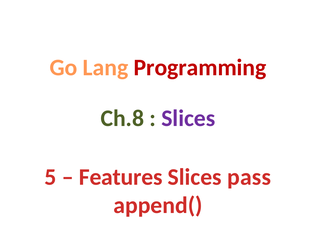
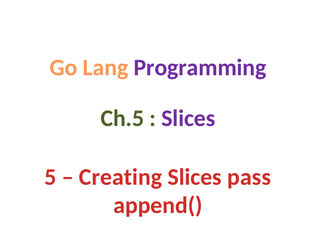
Programming colour: red -> purple (200, 68)
Ch.8: Ch.8 -> Ch.5 (122, 118)
Features: Features -> Creating (121, 177)
